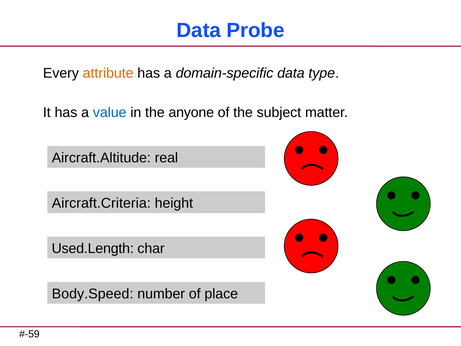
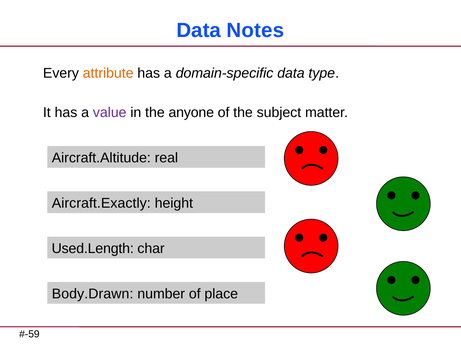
Probe: Probe -> Notes (255, 30)
value colour: blue -> purple (110, 113)
Aircraft.Criteria: Aircraft.Criteria -> Aircraft.Exactly (101, 203)
Body.Speed: Body.Speed -> Body.Drawn (93, 293)
